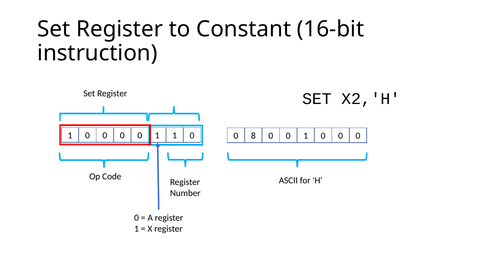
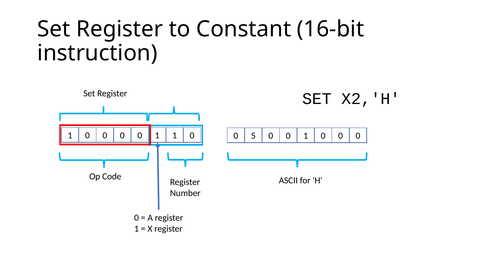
8: 8 -> 5 (253, 136)
